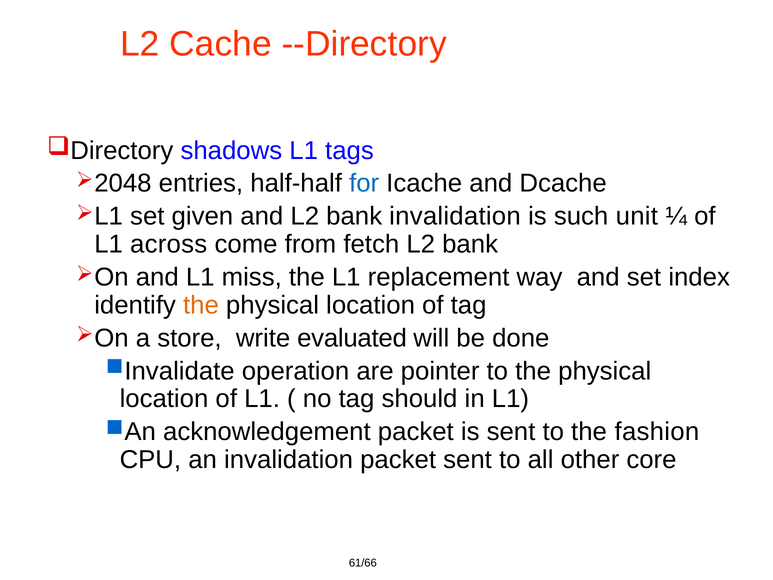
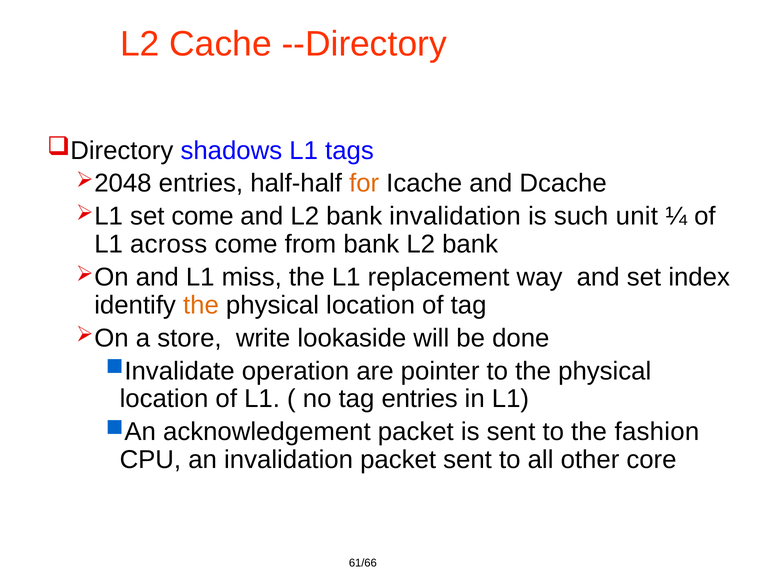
for colour: blue -> orange (364, 183)
set given: given -> come (203, 216)
from fetch: fetch -> bank (371, 244)
evaluated: evaluated -> lookaside (352, 338)
tag should: should -> entries (420, 399)
